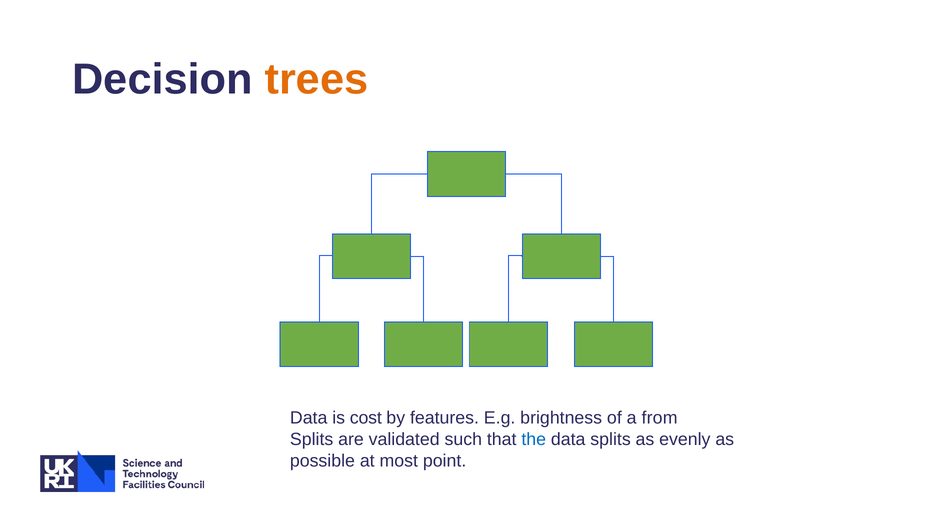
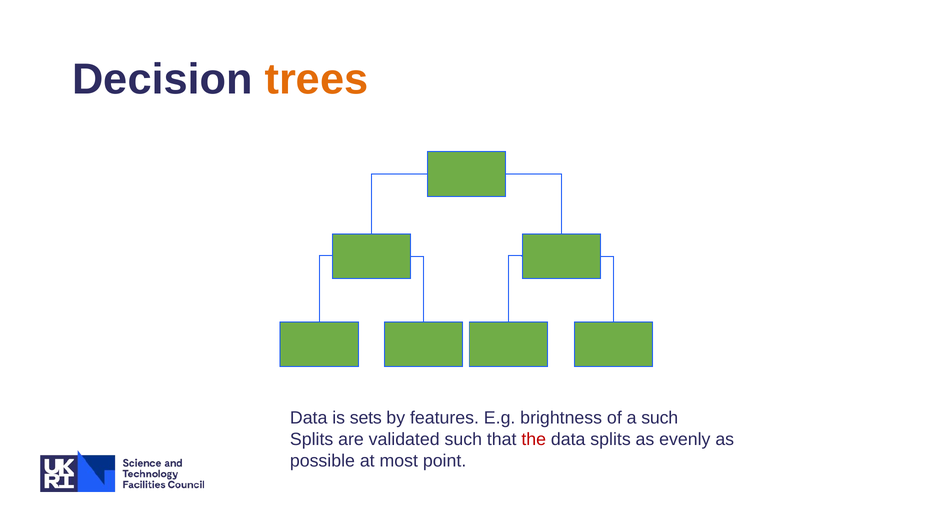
cost: cost -> sets (366, 418)
a from: from -> such (660, 418)
the colour: blue -> red (534, 440)
